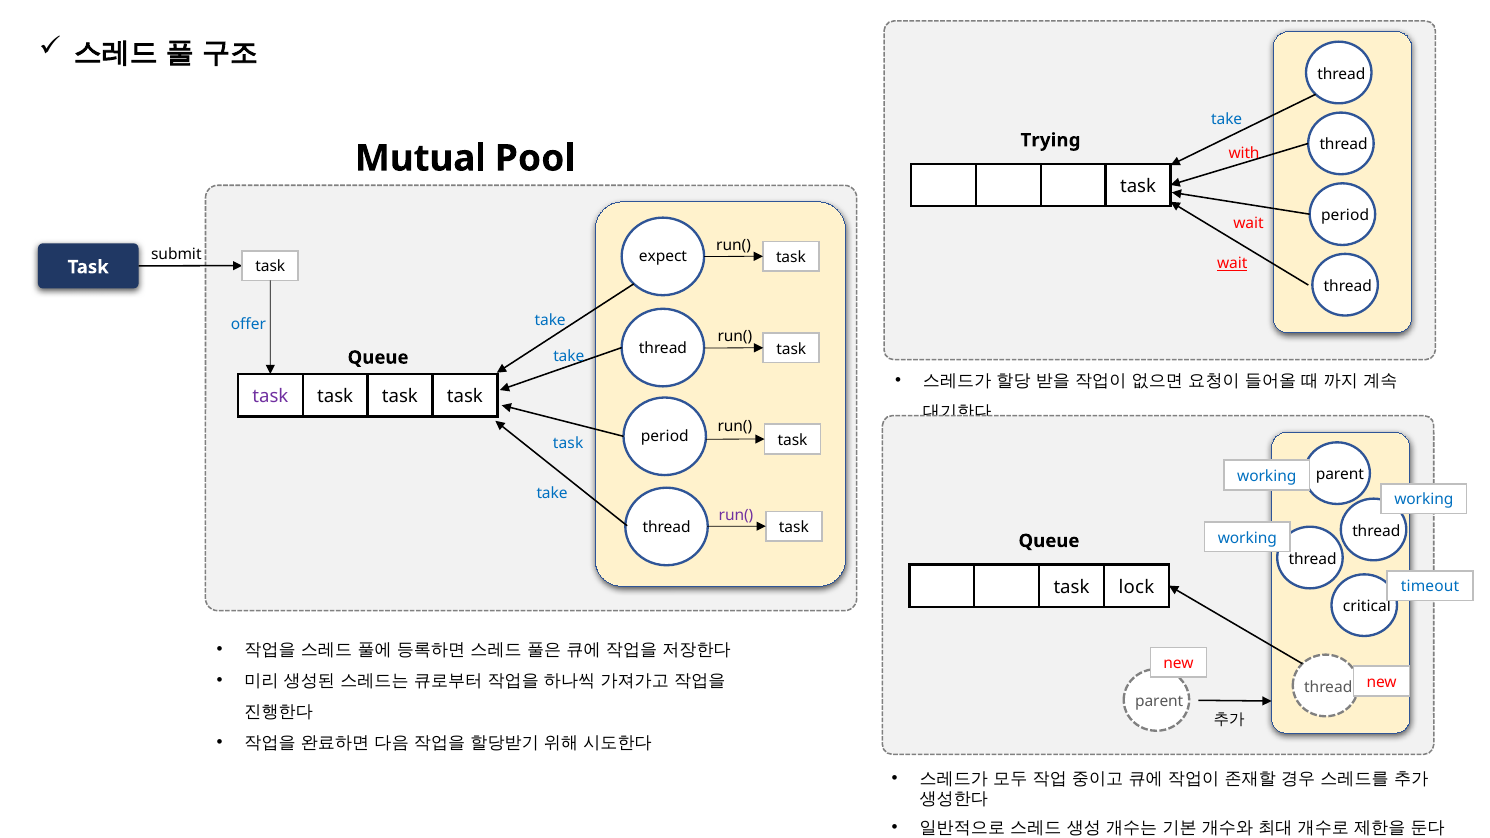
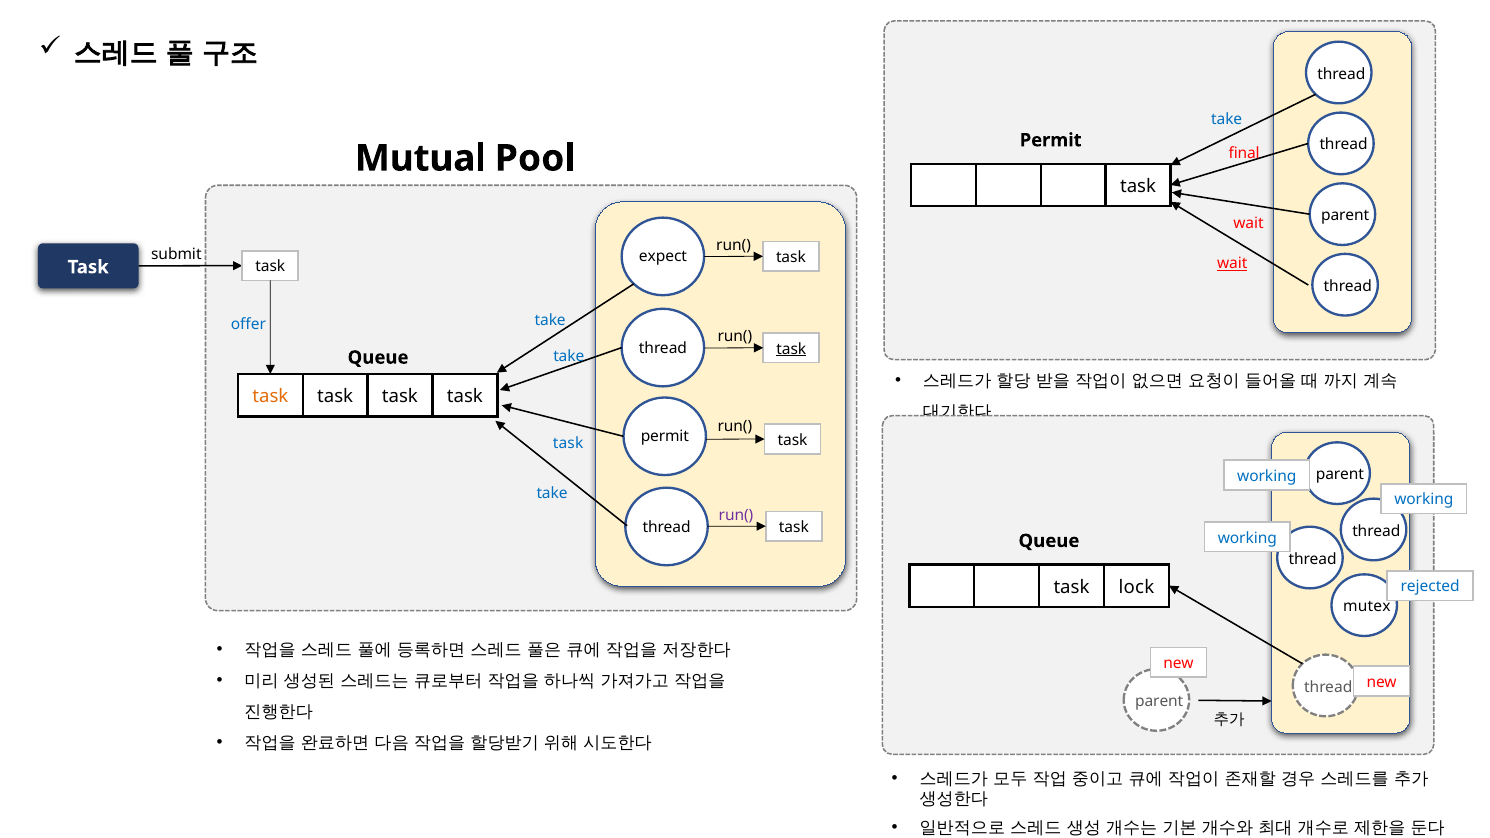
Trying: Trying -> Permit (1051, 140)
with: with -> final (1244, 153)
period: period -> parent (1345, 216)
task underline: none -> present (791, 349)
task colour: purple -> orange (270, 397)
period: period -> permit (665, 437)
timeout: timeout -> rejected (1430, 587)
critical: critical -> mutex (1367, 607)
